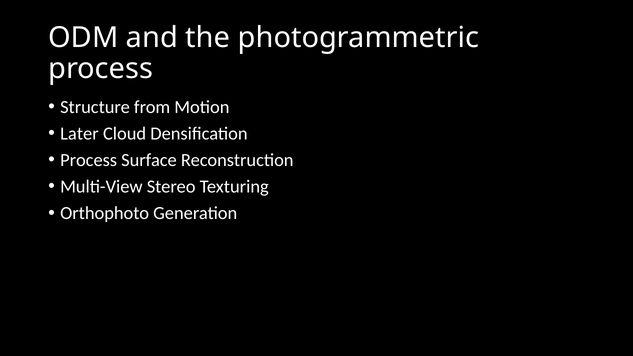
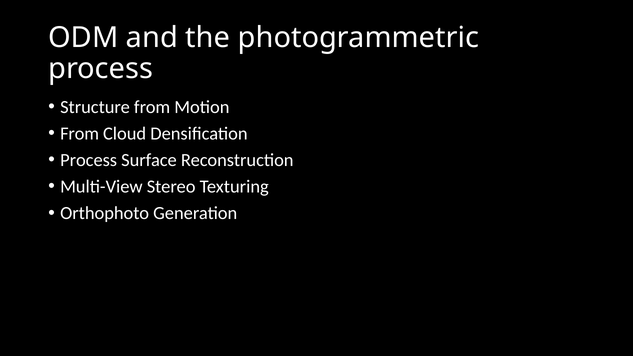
Later: Later -> From (80, 134)
